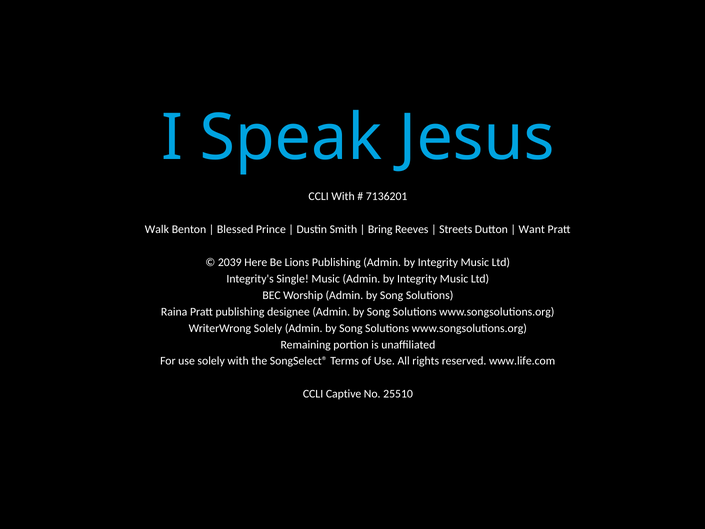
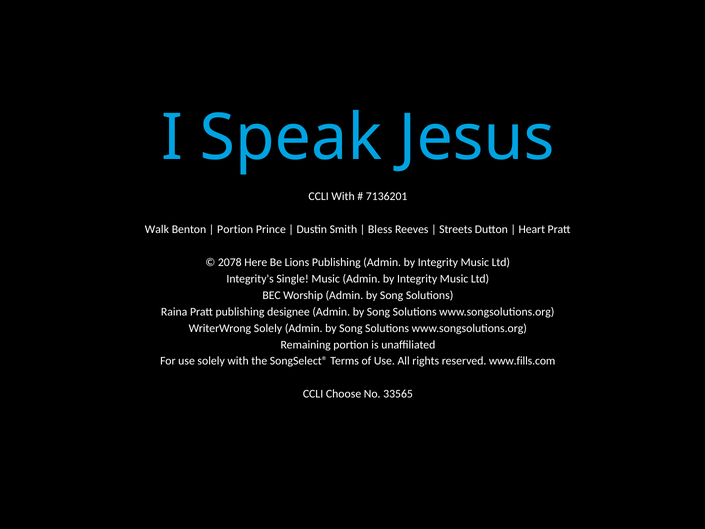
Blessed: Blessed -> Portion (235, 229)
Bring: Bring -> Bless (380, 229)
Want: Want -> Heart (532, 229)
2039: 2039 -> 2078 (230, 262)
www.life.com: www.life.com -> www.fills.com (522, 361)
Captive: Captive -> Choose (344, 394)
25510: 25510 -> 33565 (398, 394)
